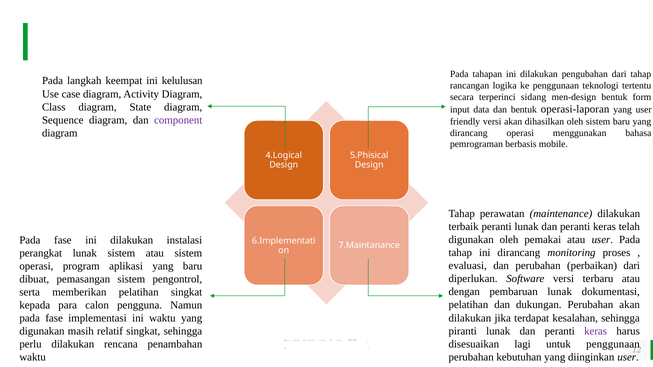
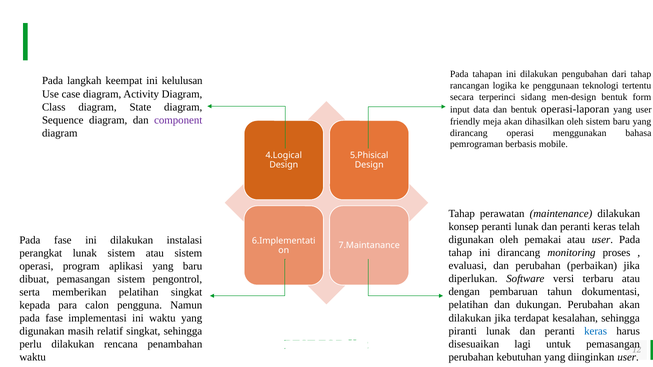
friendly versi: versi -> meja (492, 122)
terbaik: terbaik -> konsep (464, 227)
perbaikan dari: dari -> jika (632, 266)
pembaruan lunak: lunak -> tahun (560, 292)
keras colour: purple -> blue (596, 331)
untuk penggunaan: penggunaan -> pemasangan (613, 344)
